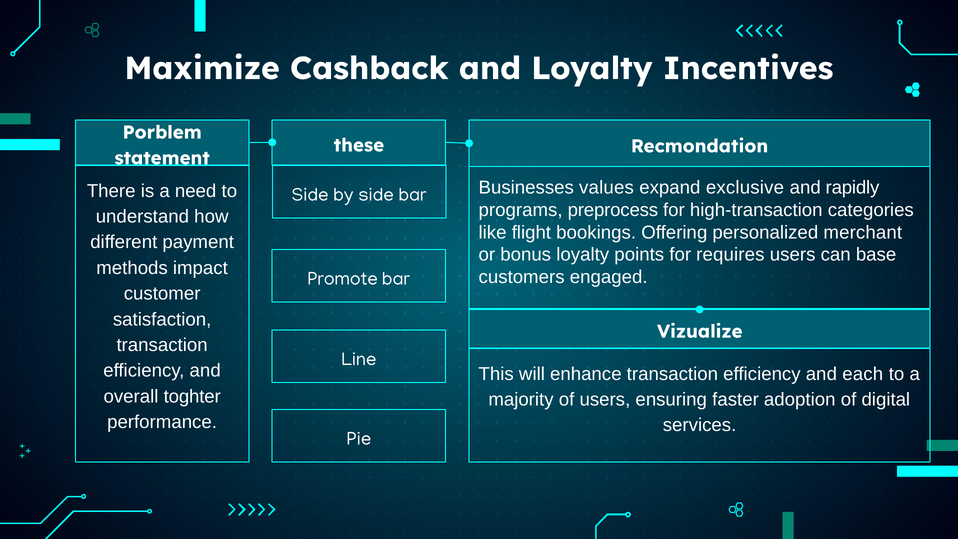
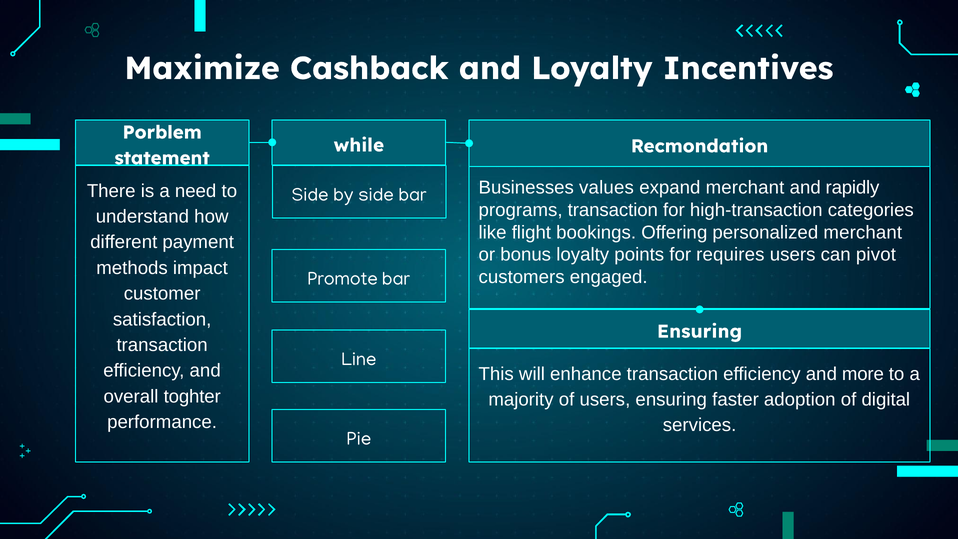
these: these -> while (359, 145)
expand exclusive: exclusive -> merchant (745, 188)
programs preprocess: preprocess -> transaction (613, 210)
base: base -> pivot (876, 255)
Vizualize: Vizualize -> Ensuring (700, 331)
each: each -> more (863, 374)
